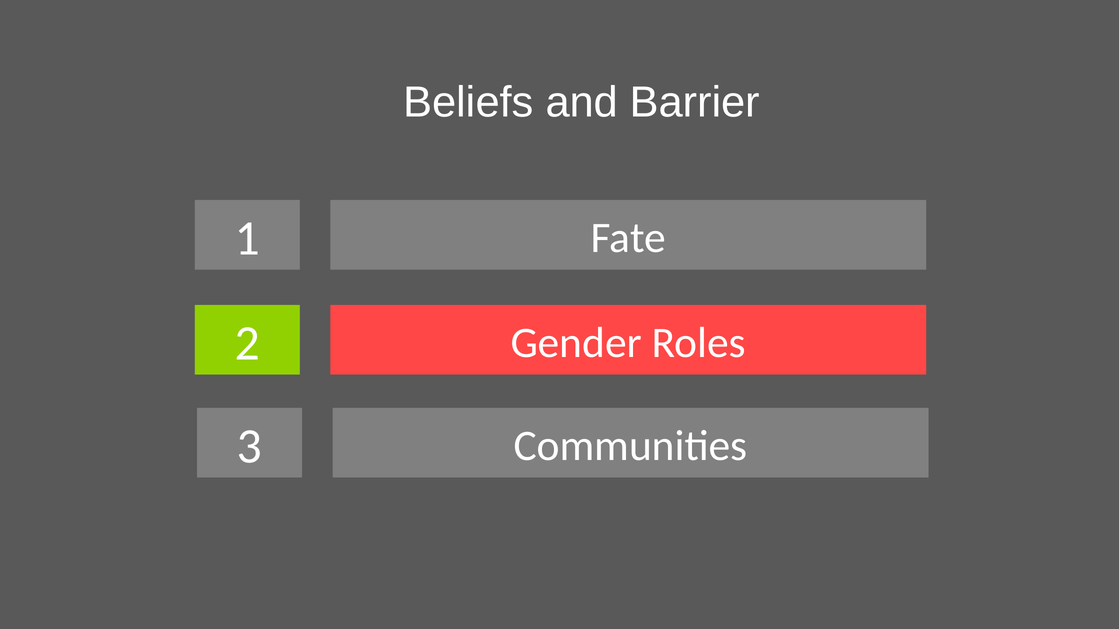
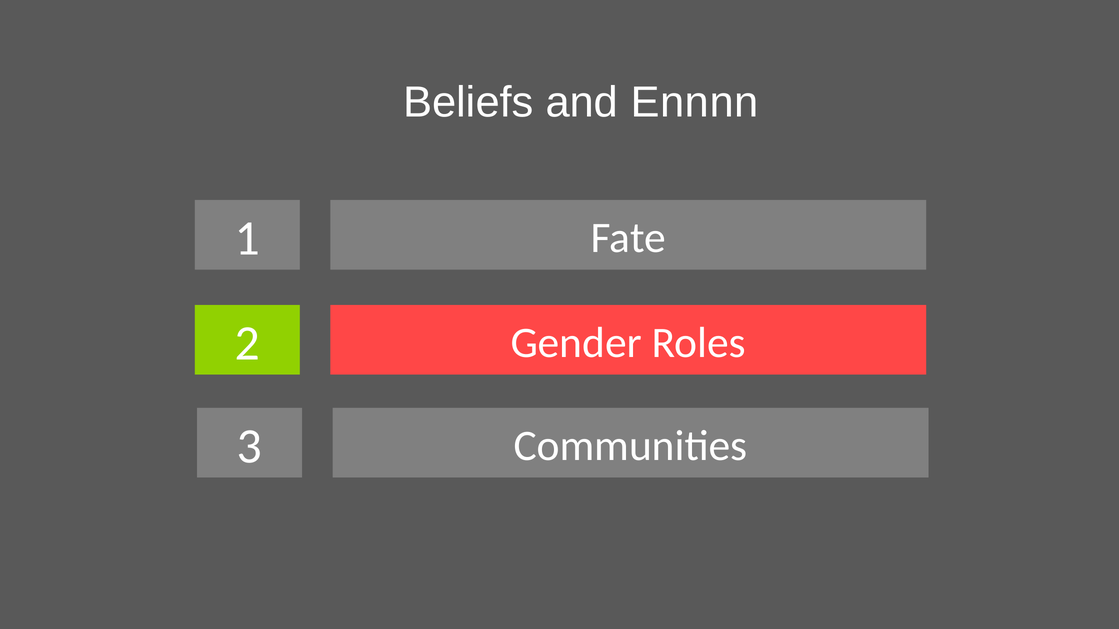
Barrier: Barrier -> Ennnn (695, 103)
